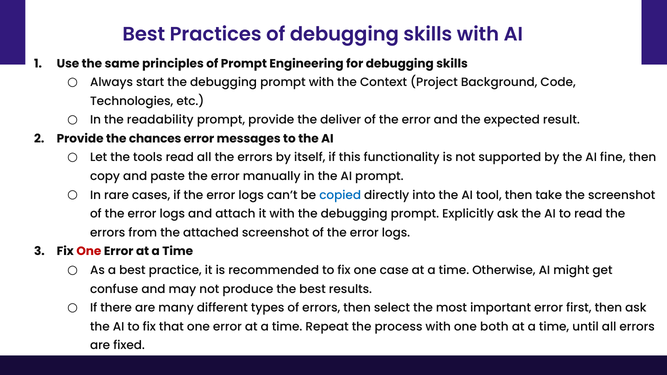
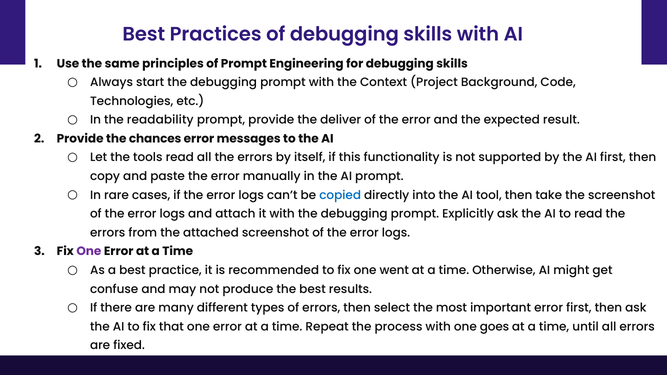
AI fine: fine -> first (613, 158)
One colour: red -> purple (89, 252)
case: case -> went (394, 270)
both: both -> goes (494, 327)
